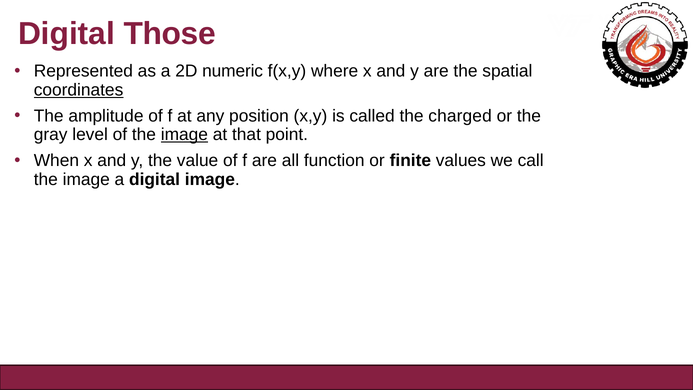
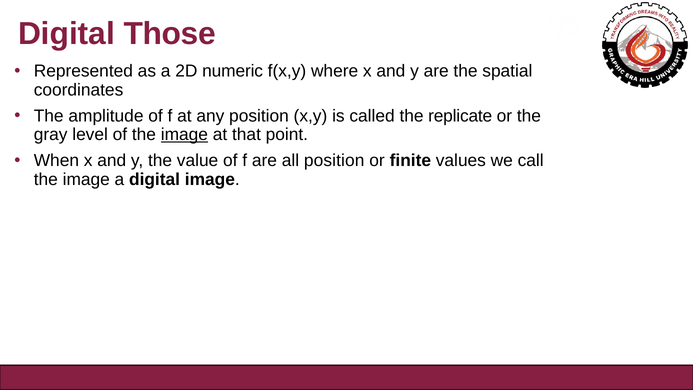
coordinates underline: present -> none (79, 90)
charged: charged -> replicate (460, 116)
all function: function -> position (334, 160)
